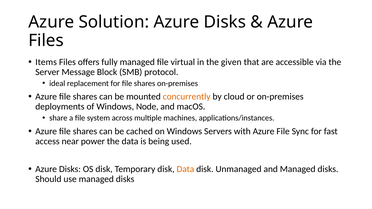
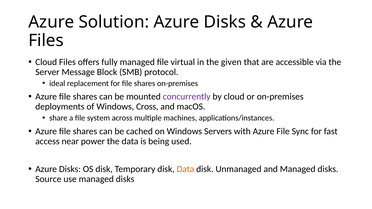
Items: Items -> Cloud (46, 62)
concurrently colour: orange -> purple (187, 97)
Node: Node -> Cross (147, 107)
Should: Should -> Source (48, 179)
